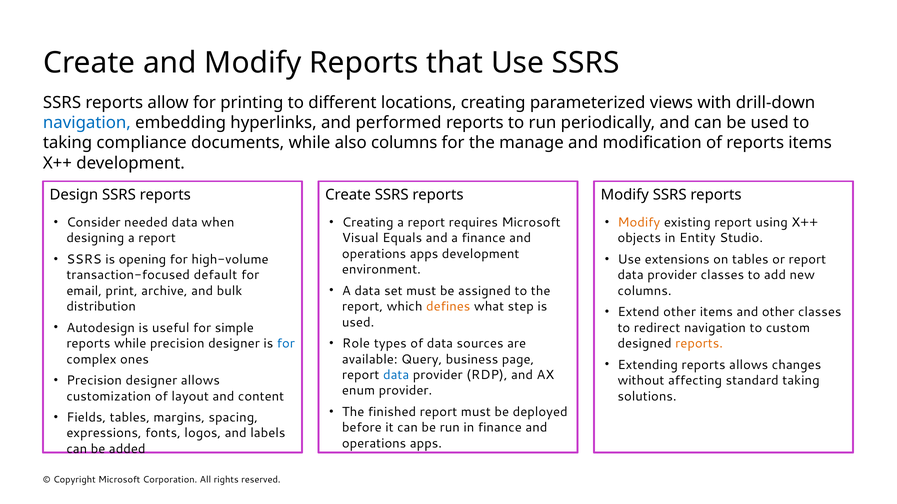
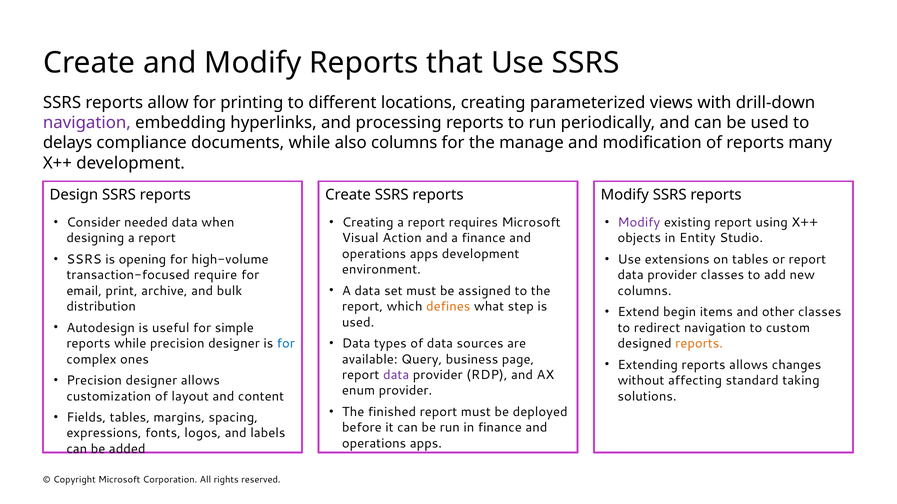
navigation colour: blue -> purple (87, 123)
performed: performed -> processing (399, 123)
taking: taking -> delays (68, 143)
reports items: items -> many (810, 143)
Modify colour: orange -> purple (639, 223)
Equals: Equals -> Action (402, 238)
default: default -> require (215, 275)
Extend other: other -> begin (680, 312)
Role: Role -> Data (356, 344)
data colour: blue -> purple (396, 375)
